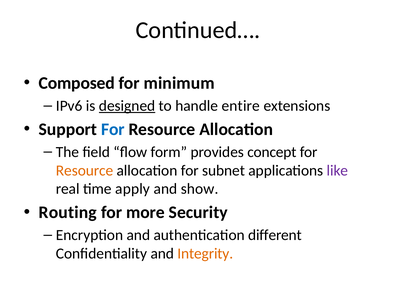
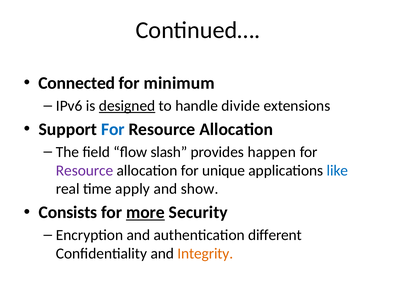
Composed: Composed -> Connected (77, 83)
entire: entire -> divide (241, 106)
form: form -> slash (169, 152)
concept: concept -> happen (272, 152)
Resource colour: orange -> purple (85, 170)
subnet: subnet -> unique (224, 170)
like colour: purple -> blue (337, 170)
Routing: Routing -> Consists (68, 212)
more underline: none -> present (145, 212)
